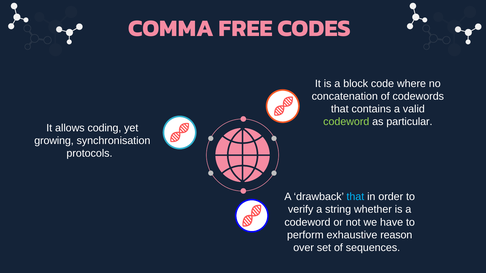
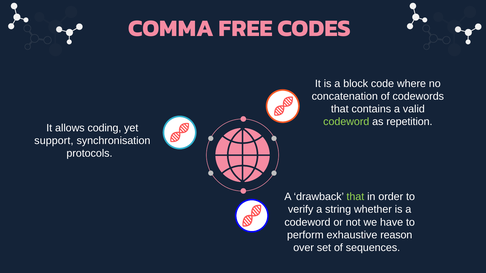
particular: particular -> repetition (409, 122)
growing: growing -> support (54, 141)
that colour: light blue -> light green (355, 197)
